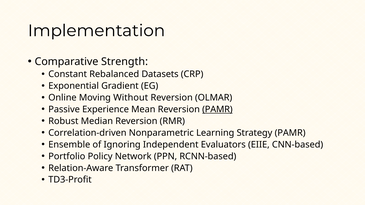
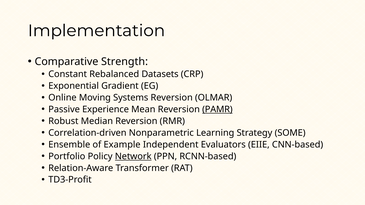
Without: Without -> Systems (131, 98)
Strategy PAMR: PAMR -> SOME (290, 133)
Ignoring: Ignoring -> Example (122, 145)
Network underline: none -> present (133, 157)
